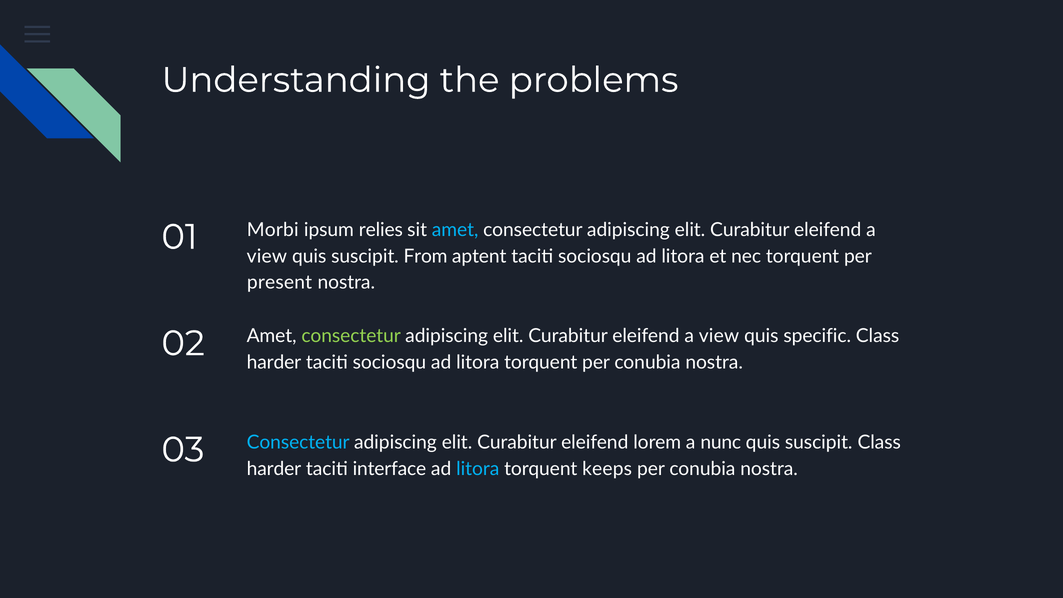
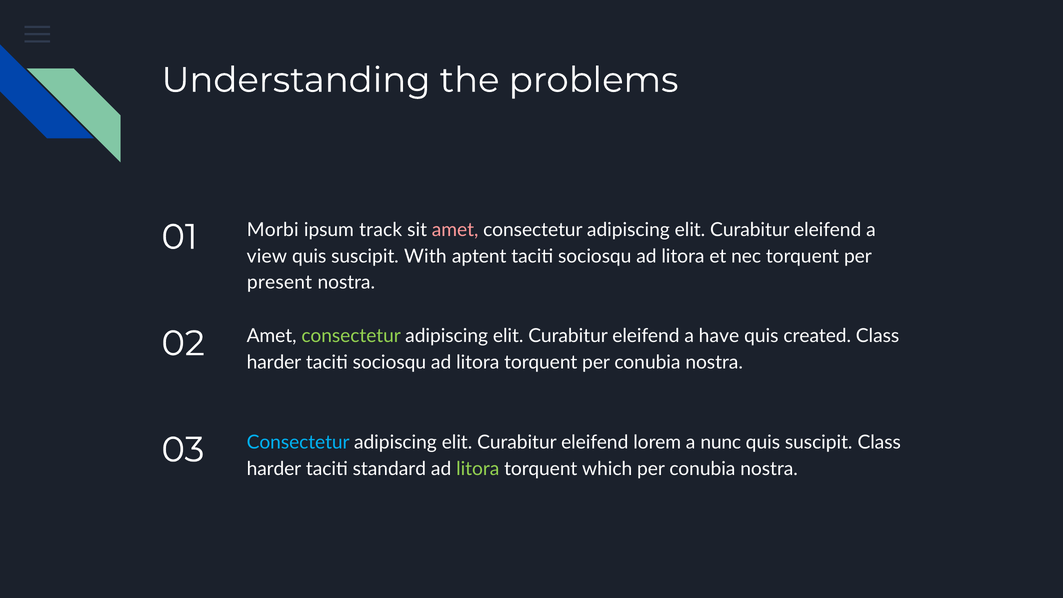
relies: relies -> track (381, 230)
amet colour: light blue -> pink (455, 230)
From: From -> With (425, 256)
view: view -> have (719, 336)
specific: specific -> created (817, 336)
interface: interface -> standard (389, 469)
litora colour: light blue -> light green (478, 469)
keeps: keeps -> which (607, 469)
